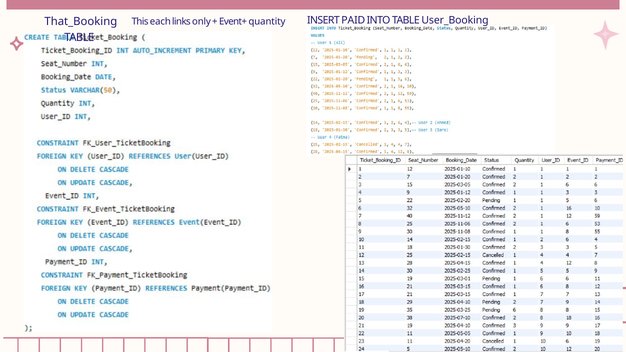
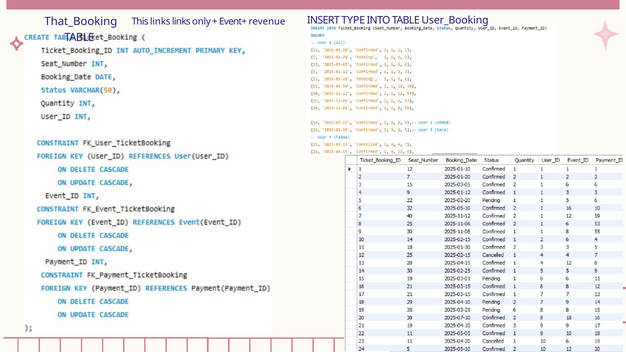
PAID: PAID -> TYPE (353, 20)
This each: each -> links (160, 22)
quantity: quantity -> revenue (267, 22)
